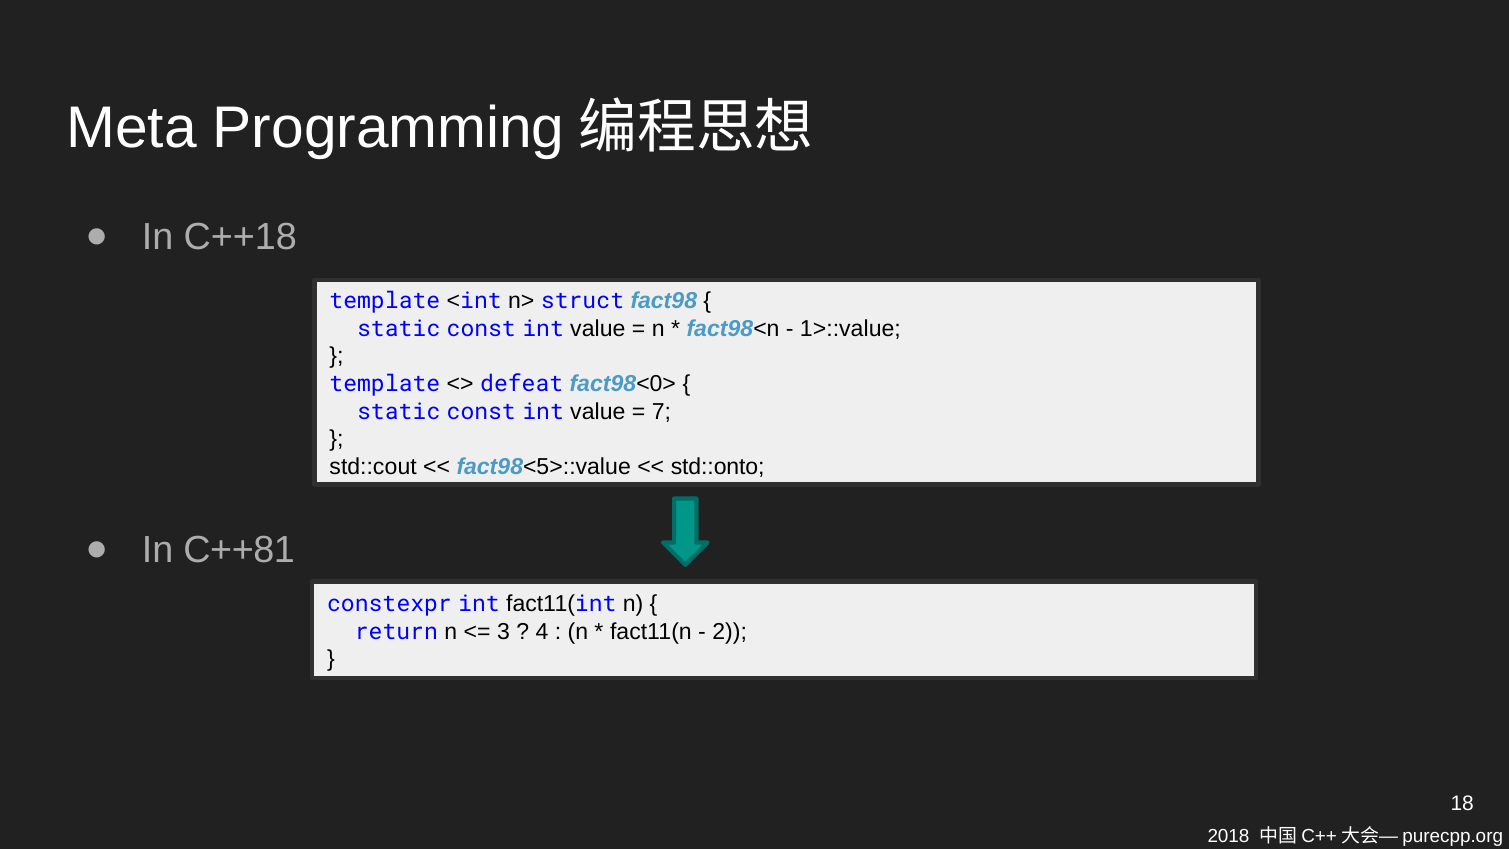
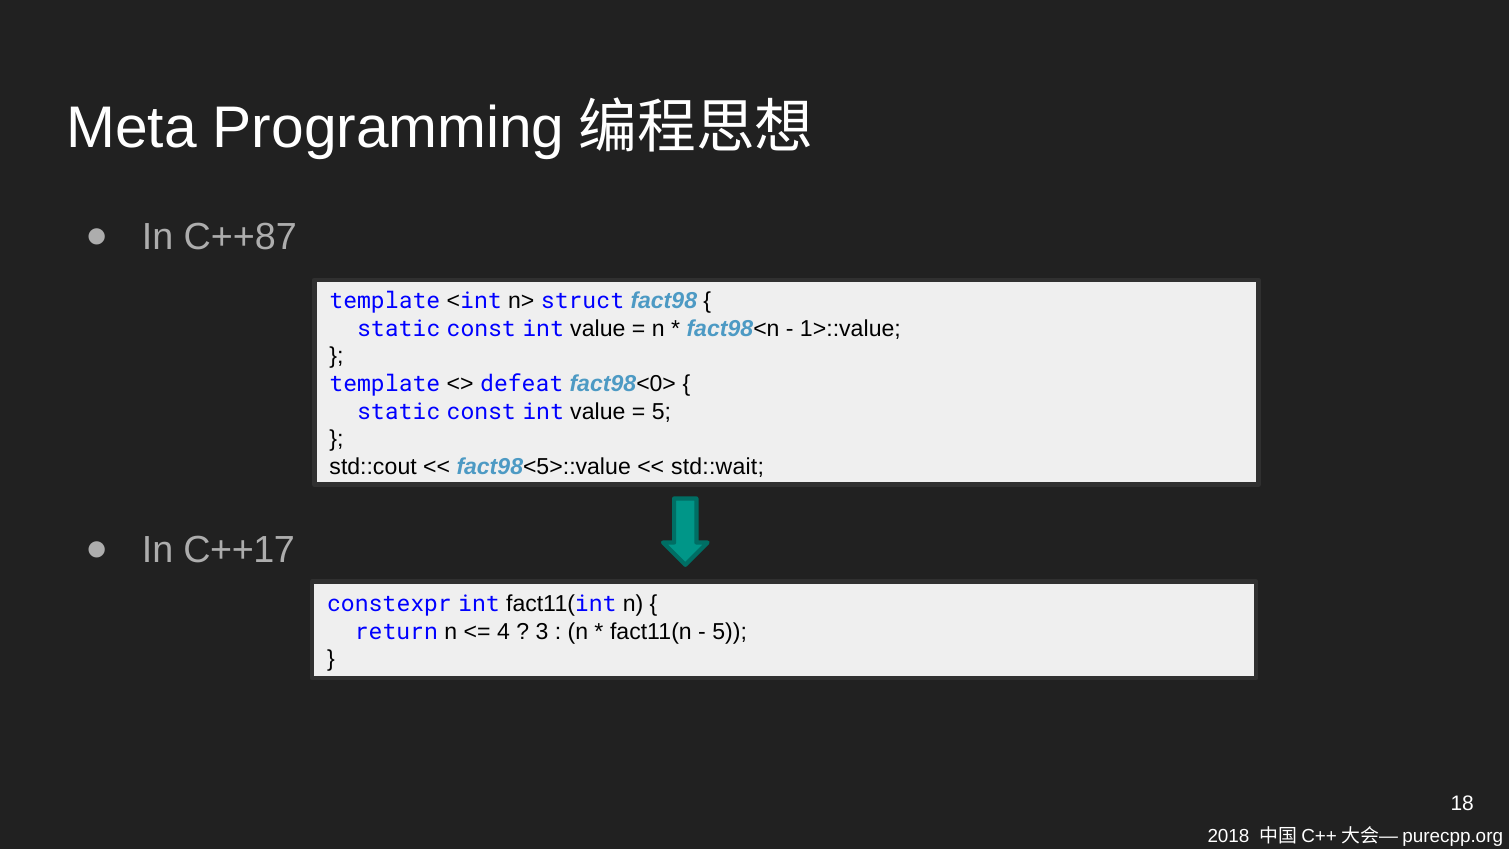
C++18: C++18 -> C++87 (240, 237)
7: 7 -> 5 (661, 412)
std::onto: std::onto -> std::wait (718, 467)
C++81: C++81 -> C++17 (239, 550)
3: 3 -> 4 (504, 631)
4: 4 -> 3 (542, 631)
2: 2 -> 5 (730, 631)
